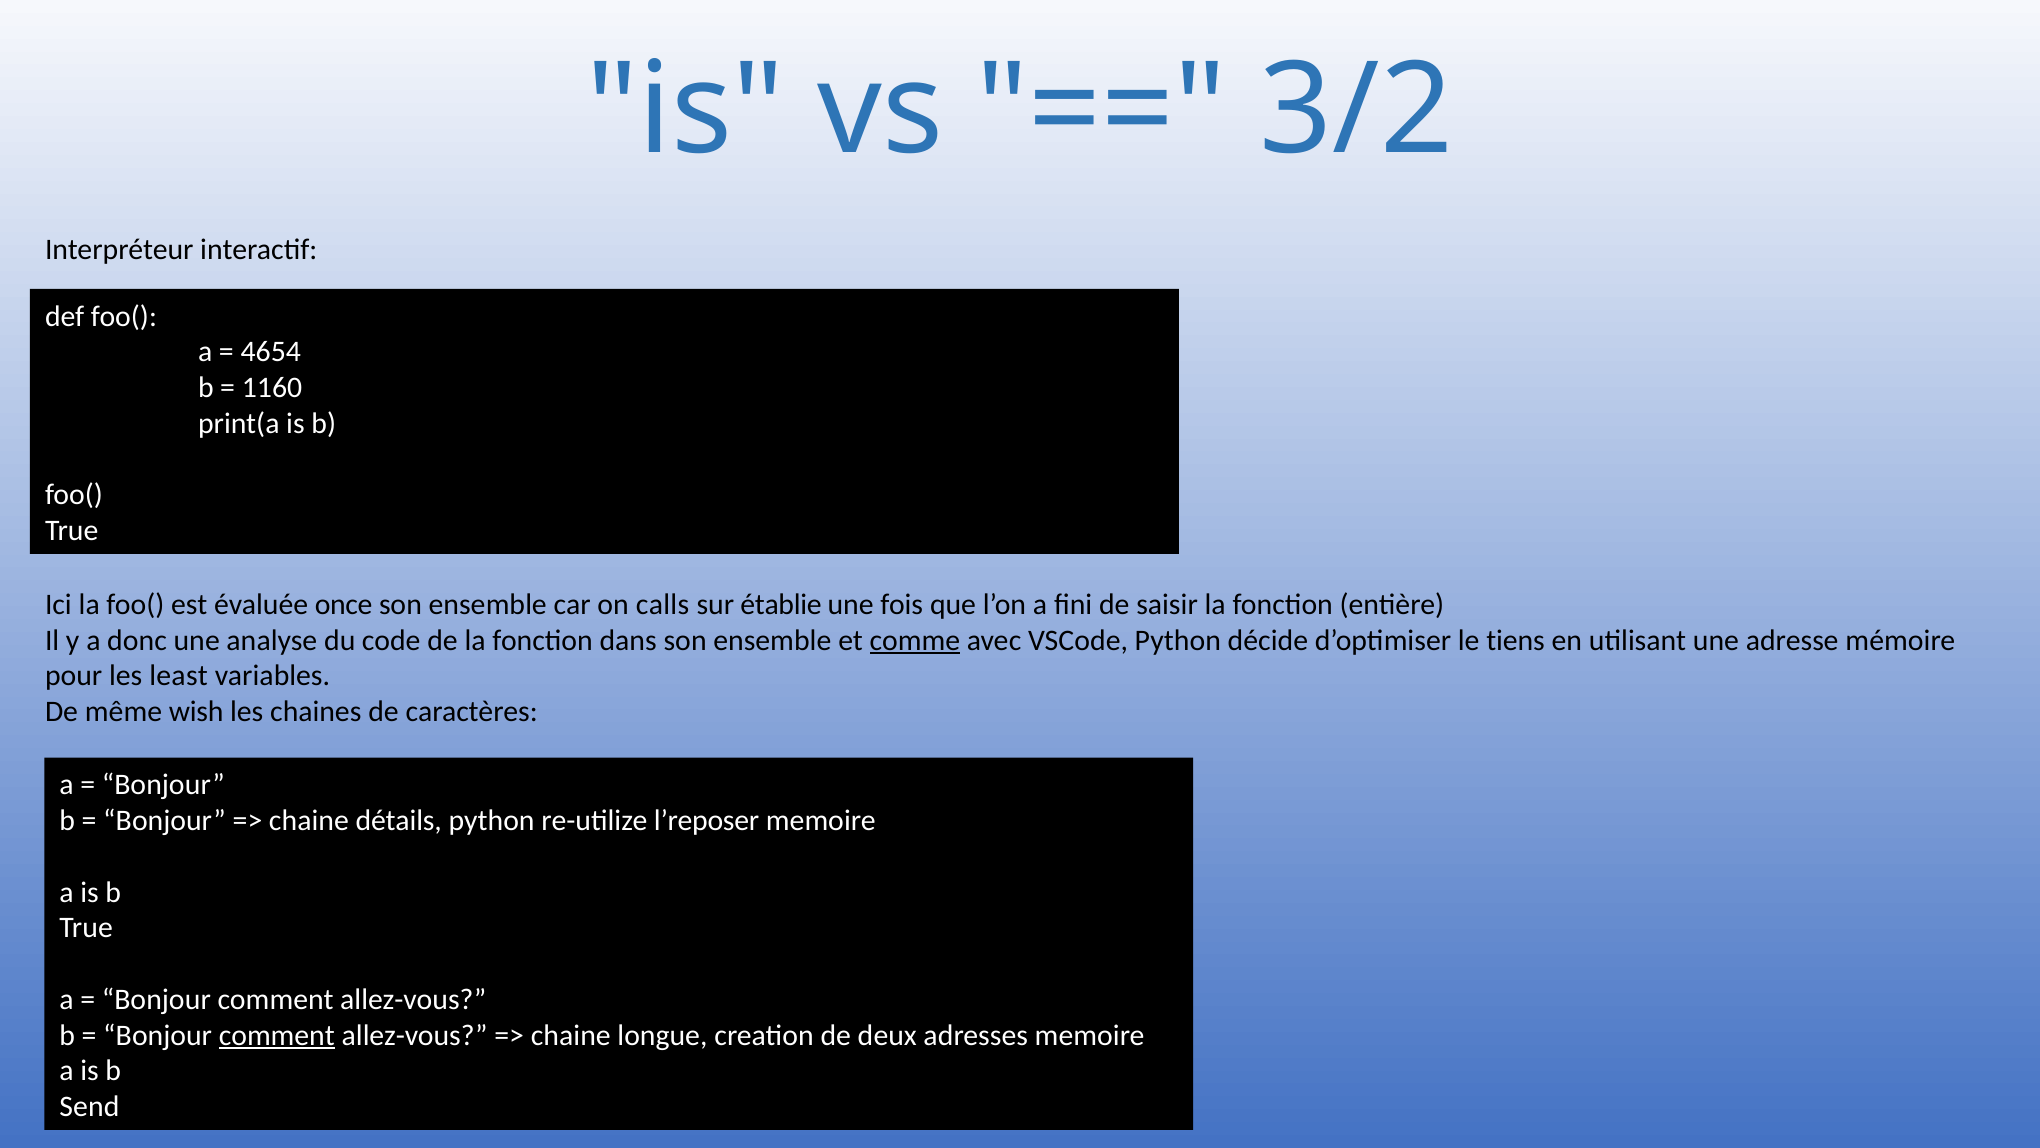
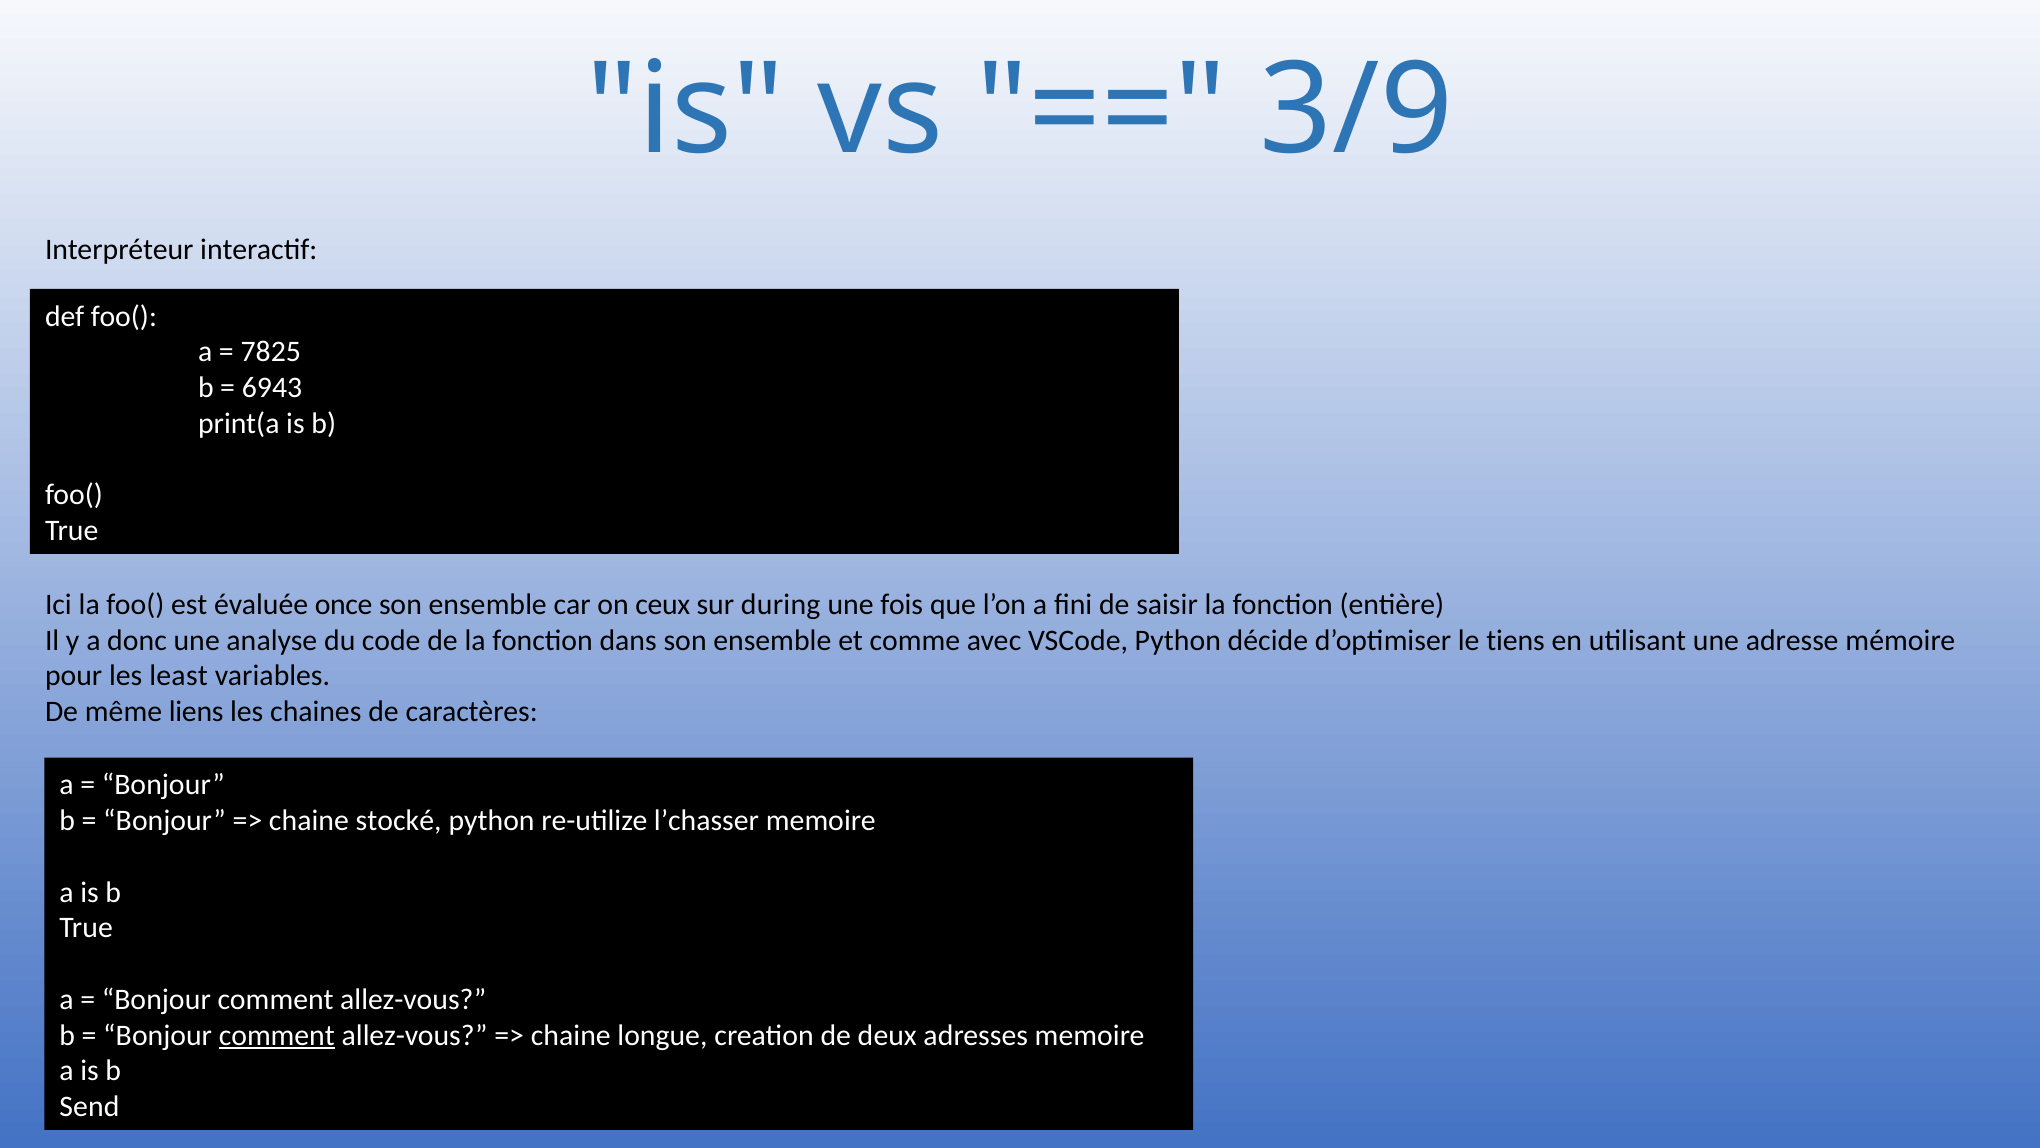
3/2: 3/2 -> 3/9 (1357, 110)
4654: 4654 -> 7825 (271, 352)
1160: 1160 -> 6943 (272, 388)
calls: calls -> ceux (663, 604)
établie: établie -> during (781, 604)
comme underline: present -> none (915, 640)
wish: wish -> liens (196, 712)
détails: détails -> stocké (399, 820)
l’reposer: l’reposer -> l’chasser (706, 820)
